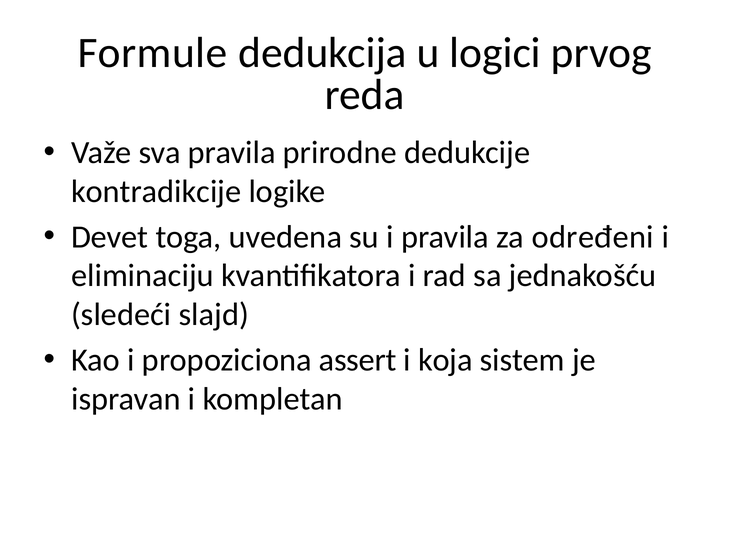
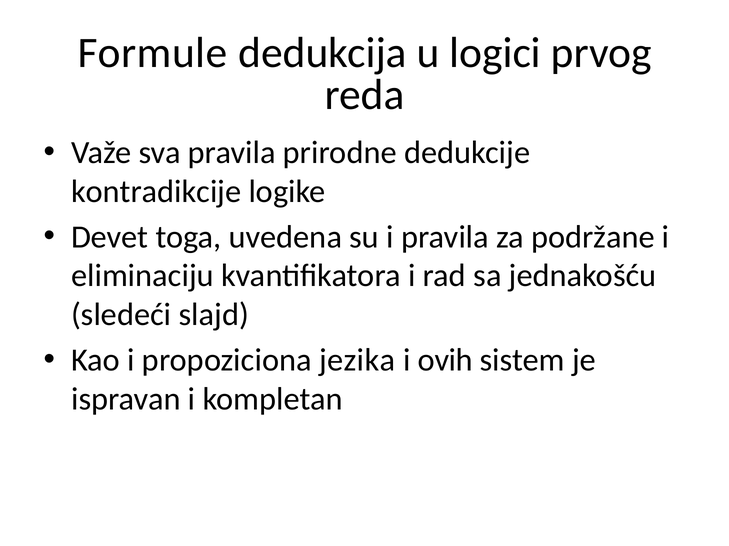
određeni: određeni -> podržane (593, 237)
assert: assert -> jezika (357, 361)
koja: koja -> ovih (445, 361)
